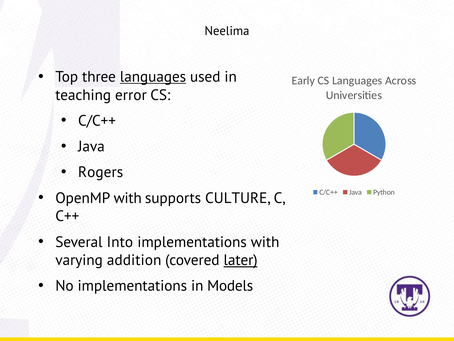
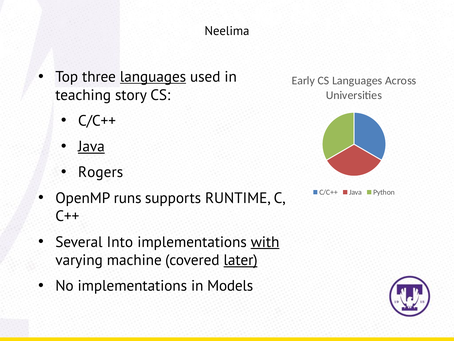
error: error -> story (131, 95)
Java underline: none -> present (91, 146)
OpenMP with: with -> runs (128, 198)
CULTURE: CULTURE -> RUNTIME (238, 198)
with underline: none -> present (265, 242)
addition: addition -> machine (134, 260)
